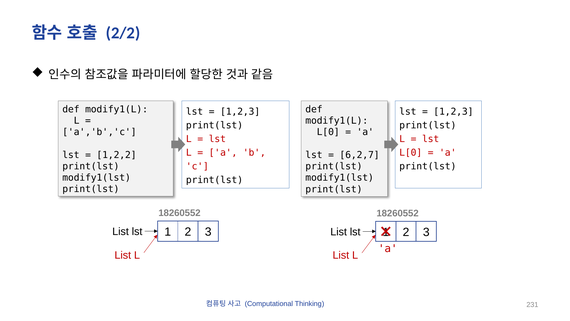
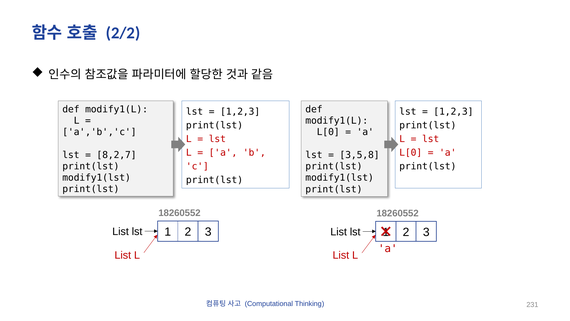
1,2,2: 1,2,2 -> 8,2,7 (117, 155)
6,2,7: 6,2,7 -> 3,5,8 (360, 155)
